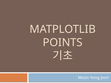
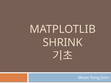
POINTS: POINTS -> SHRINK (63, 43)
